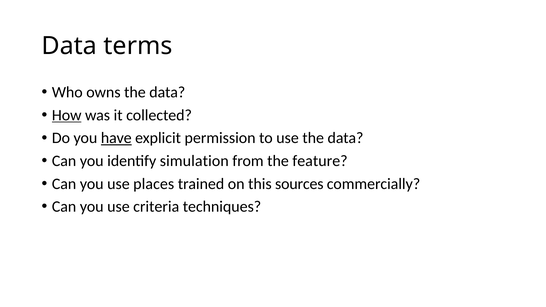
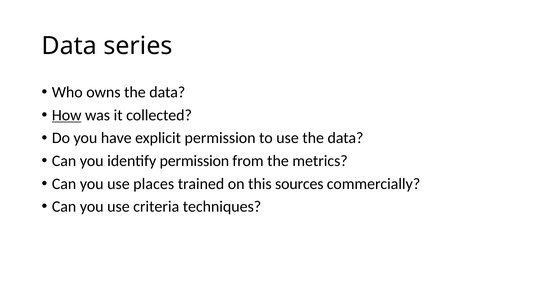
terms: terms -> series (138, 46)
have underline: present -> none (116, 138)
identify simulation: simulation -> permission (194, 161)
feature: feature -> metrics (320, 161)
